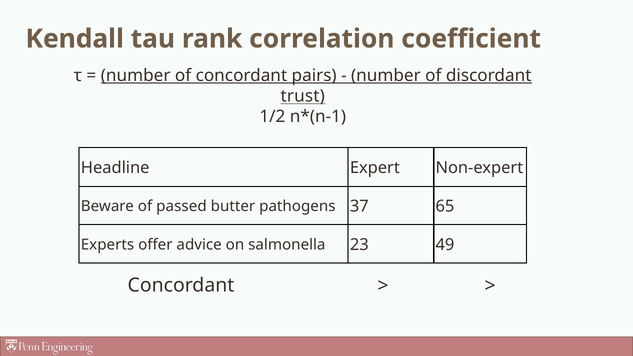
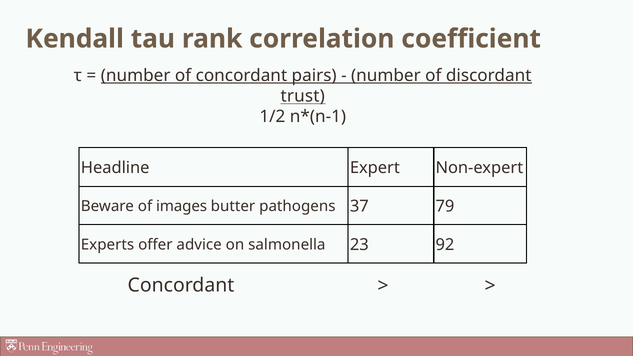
passed: passed -> images (182, 206)
65: 65 -> 79 (445, 206)
49: 49 -> 92 (445, 245)
